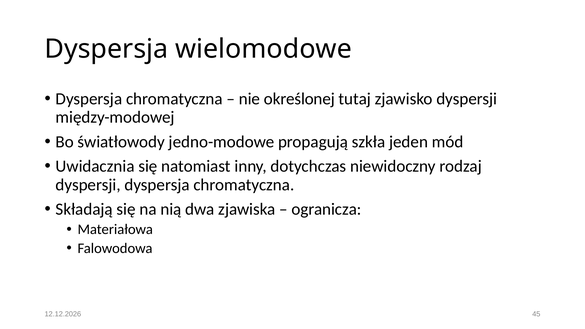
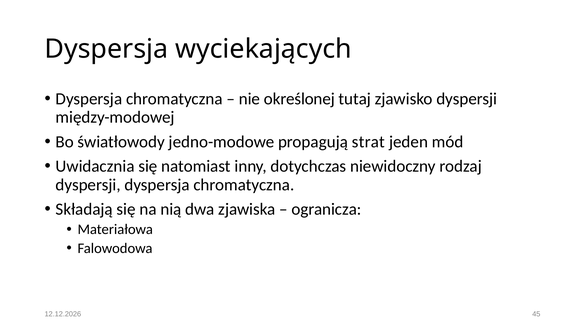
wielomodowe: wielomodowe -> wyciekających (263, 49)
szkła: szkła -> strat (368, 142)
